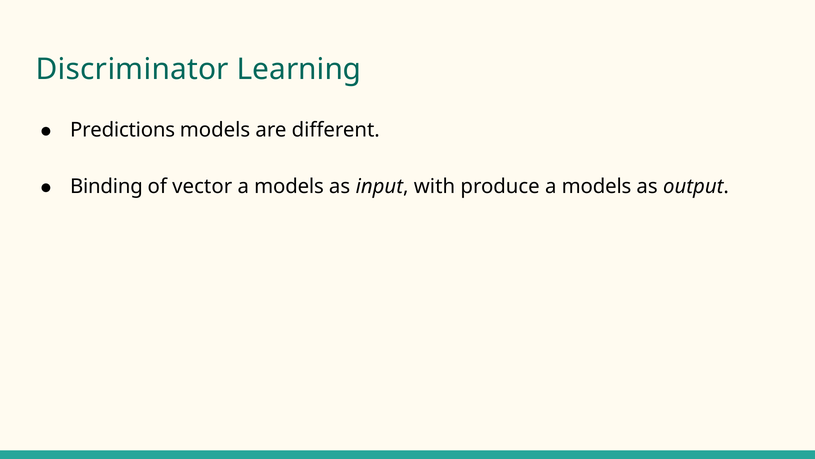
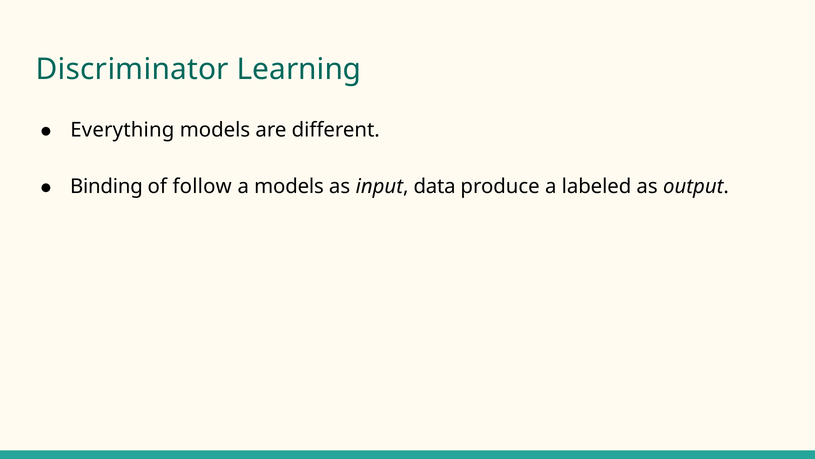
Predictions: Predictions -> Everything (122, 130)
vector: vector -> follow (202, 186)
with: with -> data (435, 186)
produce a models: models -> labeled (597, 186)
